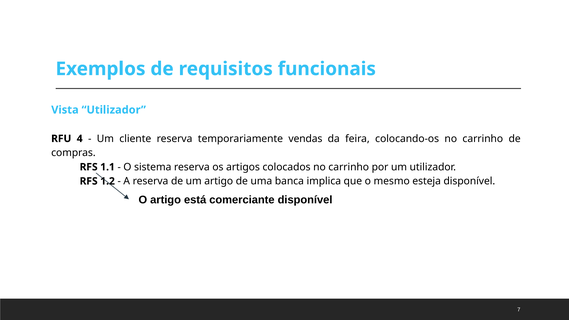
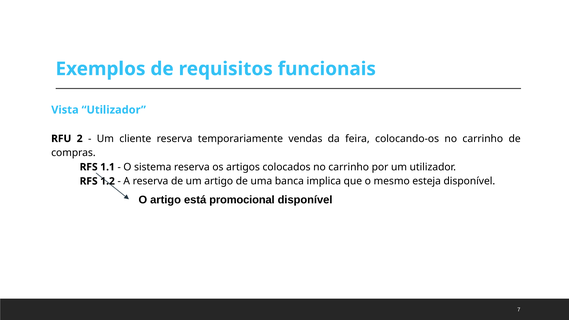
4: 4 -> 2 (80, 139)
comerciante: comerciante -> promocional (242, 200)
